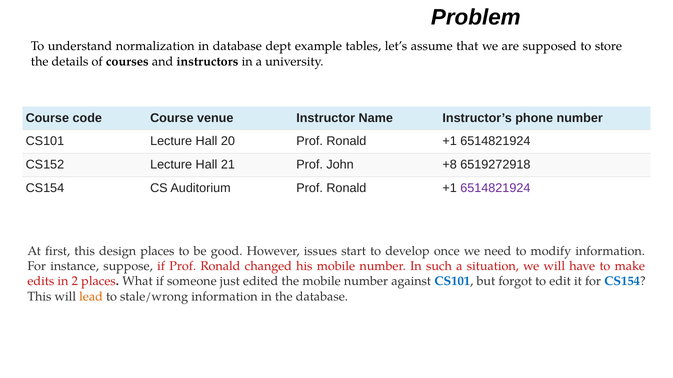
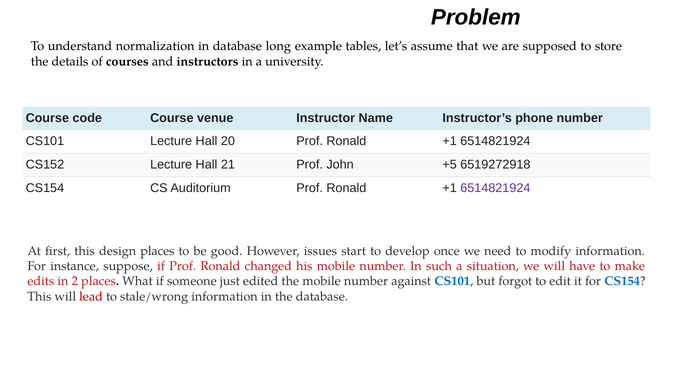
dept: dept -> long (278, 46)
+8: +8 -> +5 (450, 165)
lead colour: orange -> red (91, 297)
